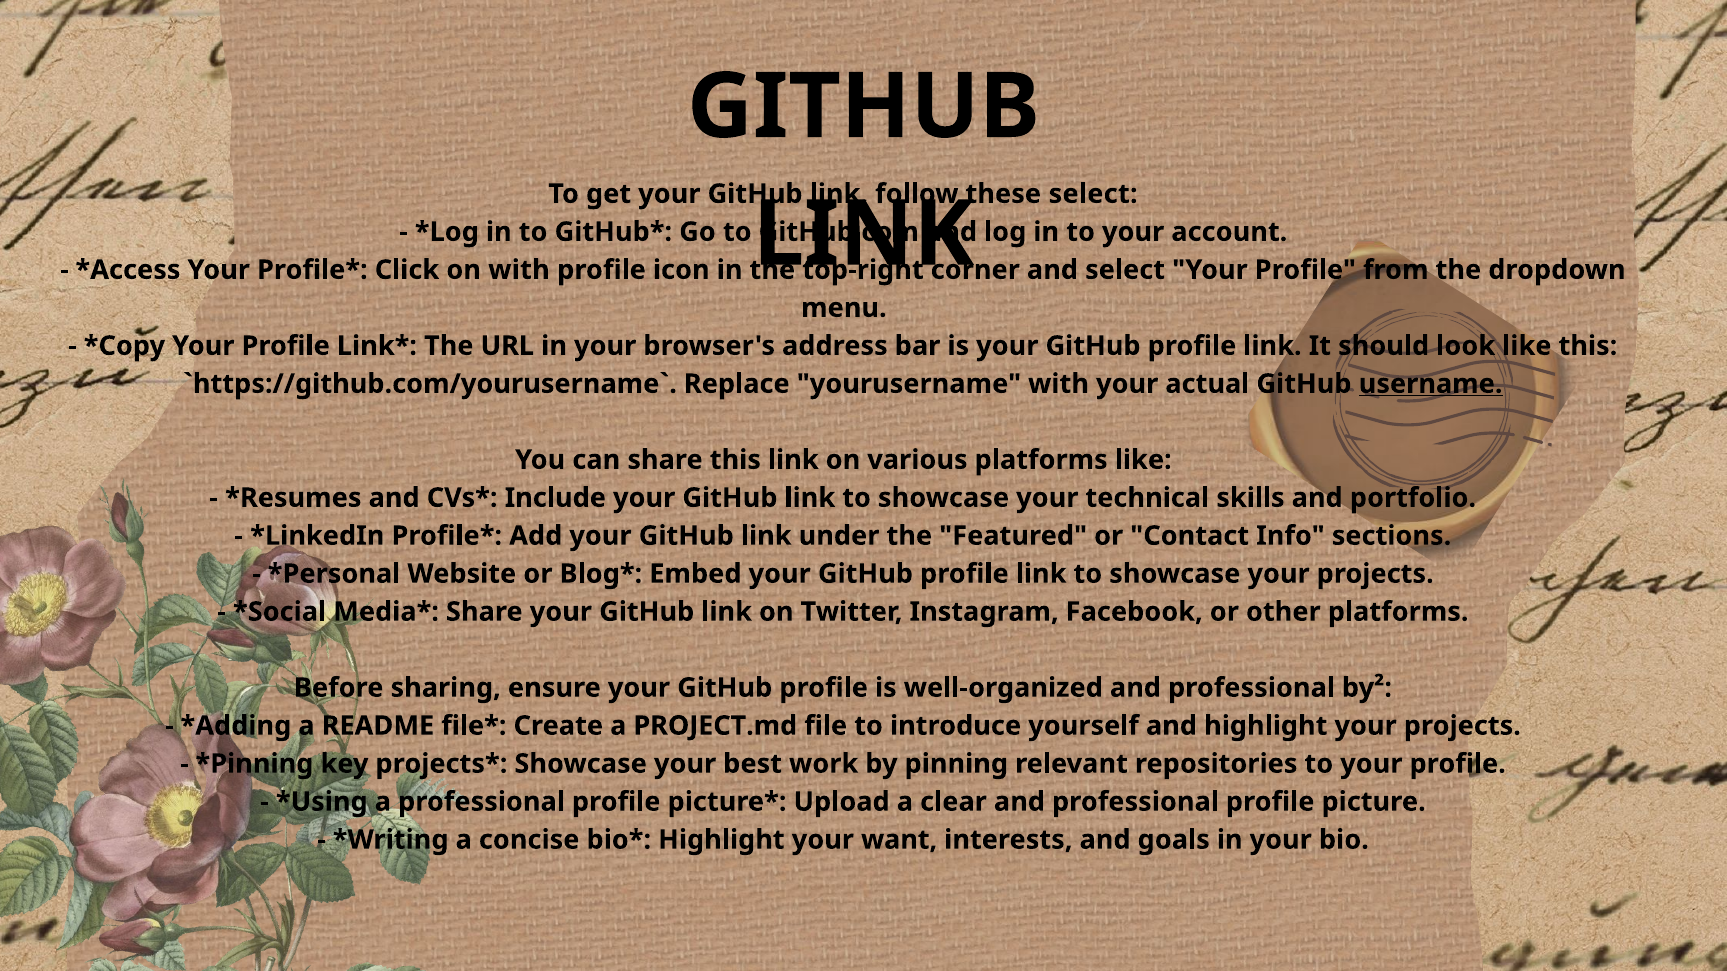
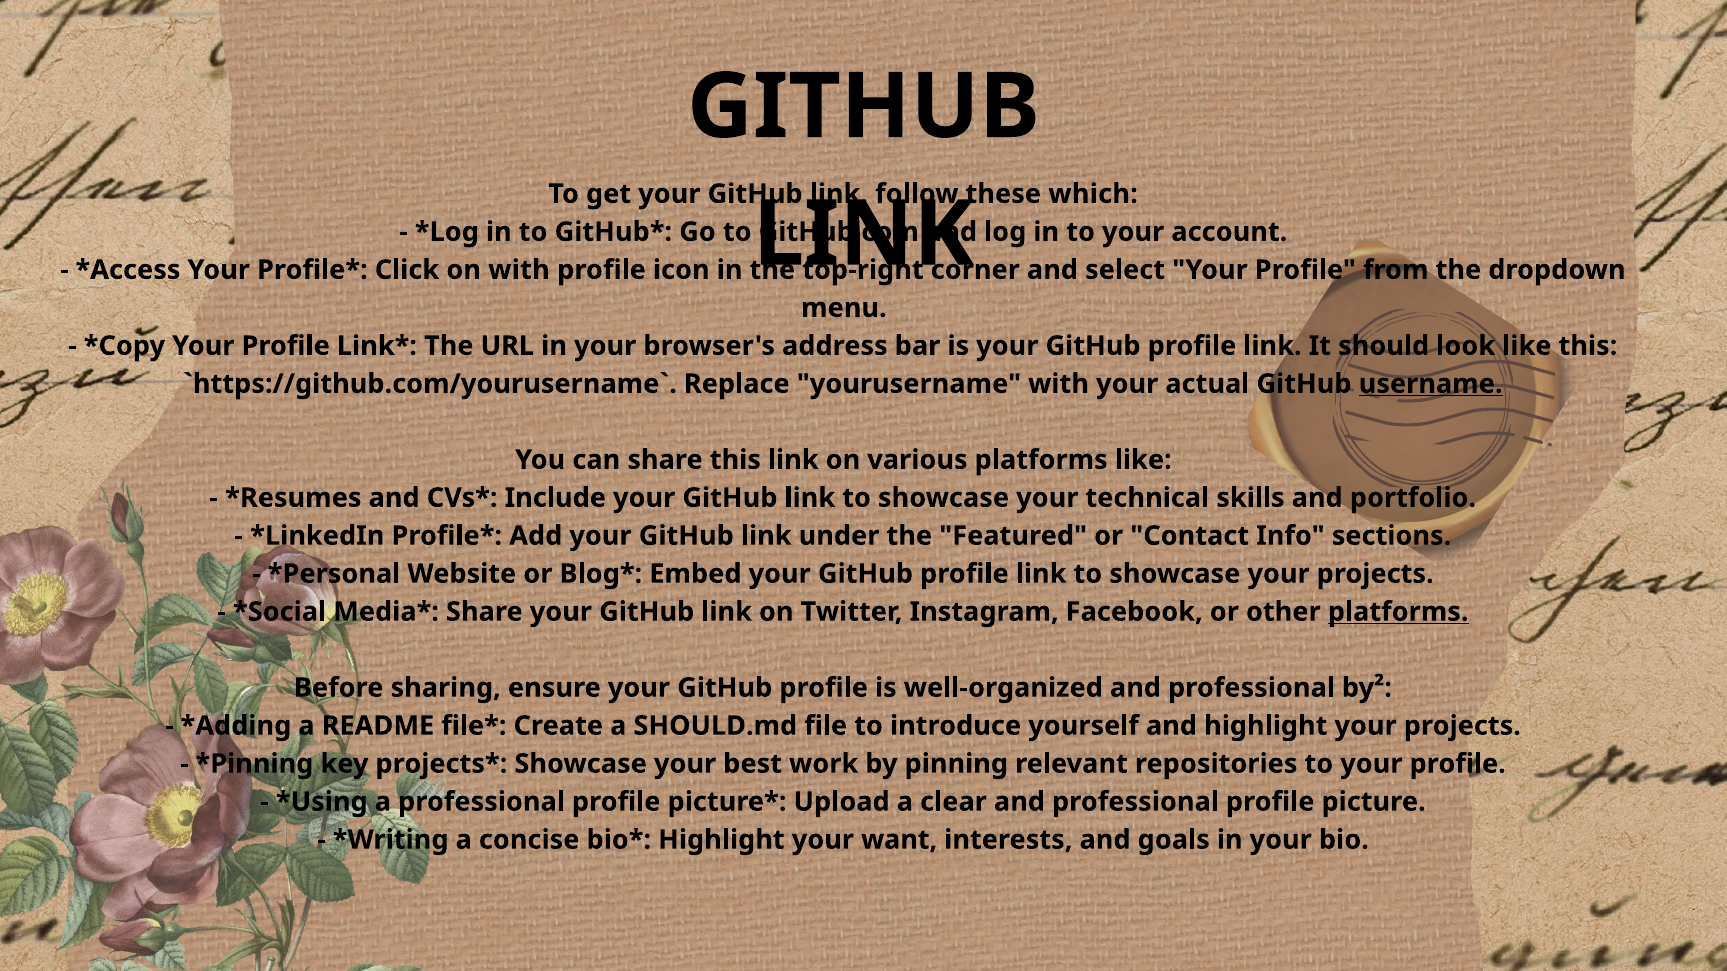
these select: select -> which (1093, 194)
platforms underline: none -> present (1398, 612)
PROJECT.md: PROJECT.md -> SHOULD.md (715, 726)
